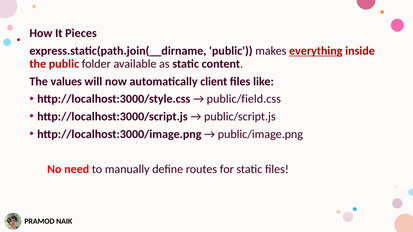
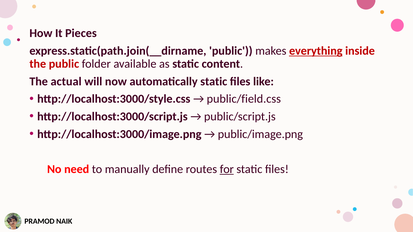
values: values -> actual (66, 82)
automatically client: client -> static (214, 82)
for underline: none -> present (227, 169)
